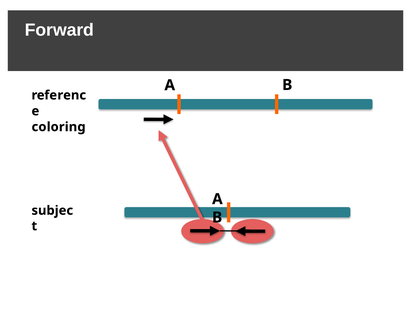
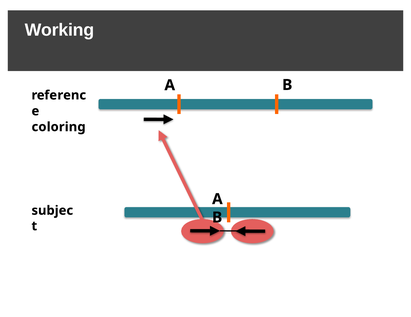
Forward: Forward -> Working (60, 30)
